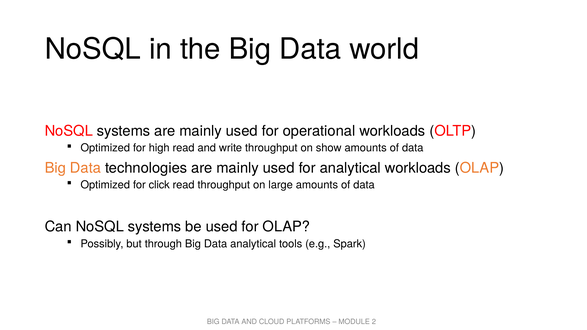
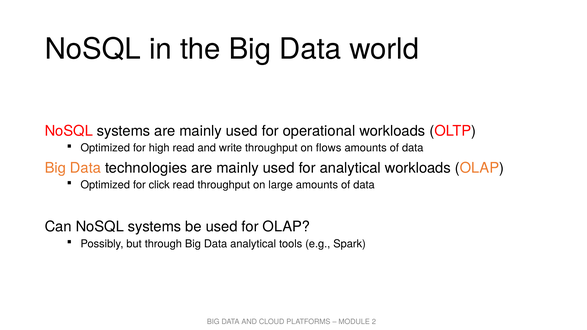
show: show -> flows (329, 148)
